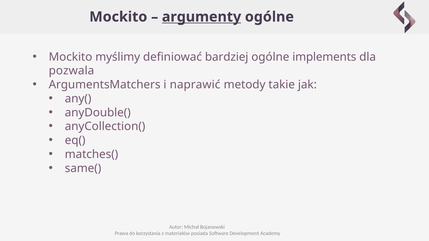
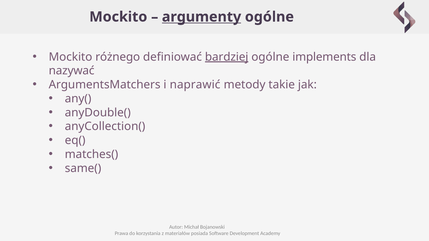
myślimy: myślimy -> różnego (118, 57)
bardziej underline: none -> present (227, 57)
pozwala: pozwala -> nazywać (72, 71)
